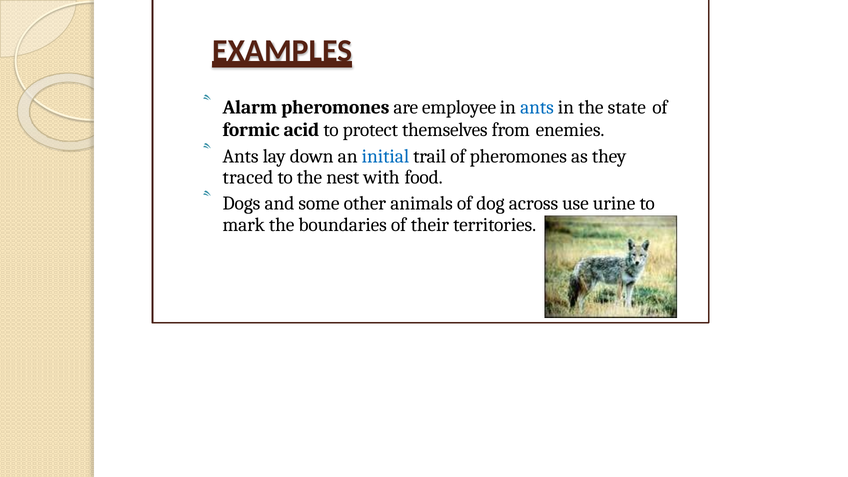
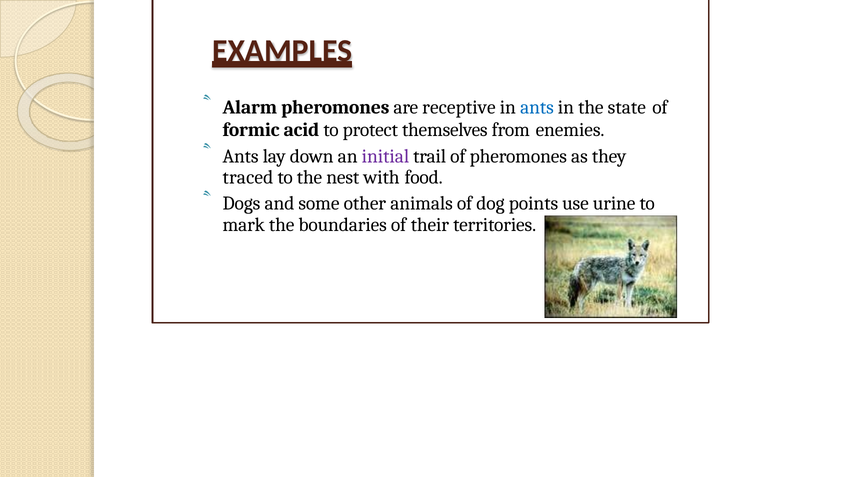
employee: employee -> receptive (459, 108)
initial colour: blue -> purple (385, 156)
across: across -> points (533, 204)
